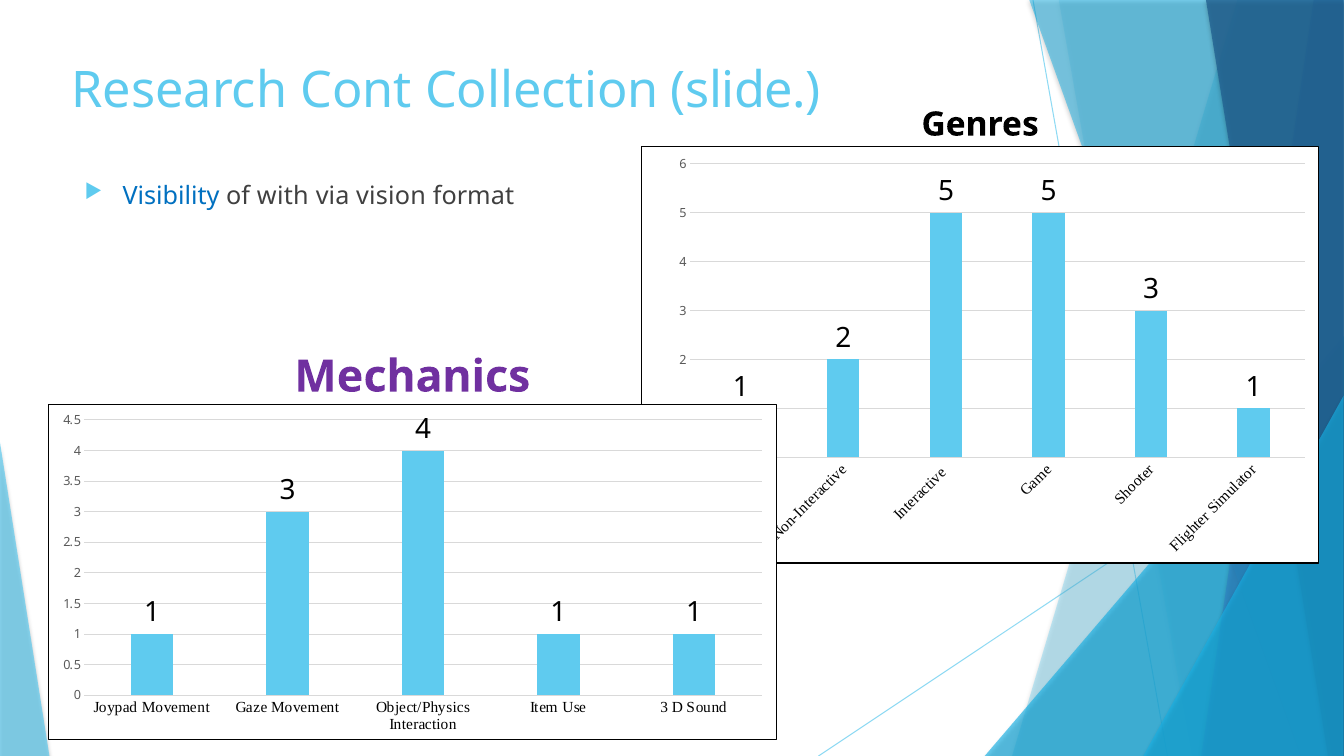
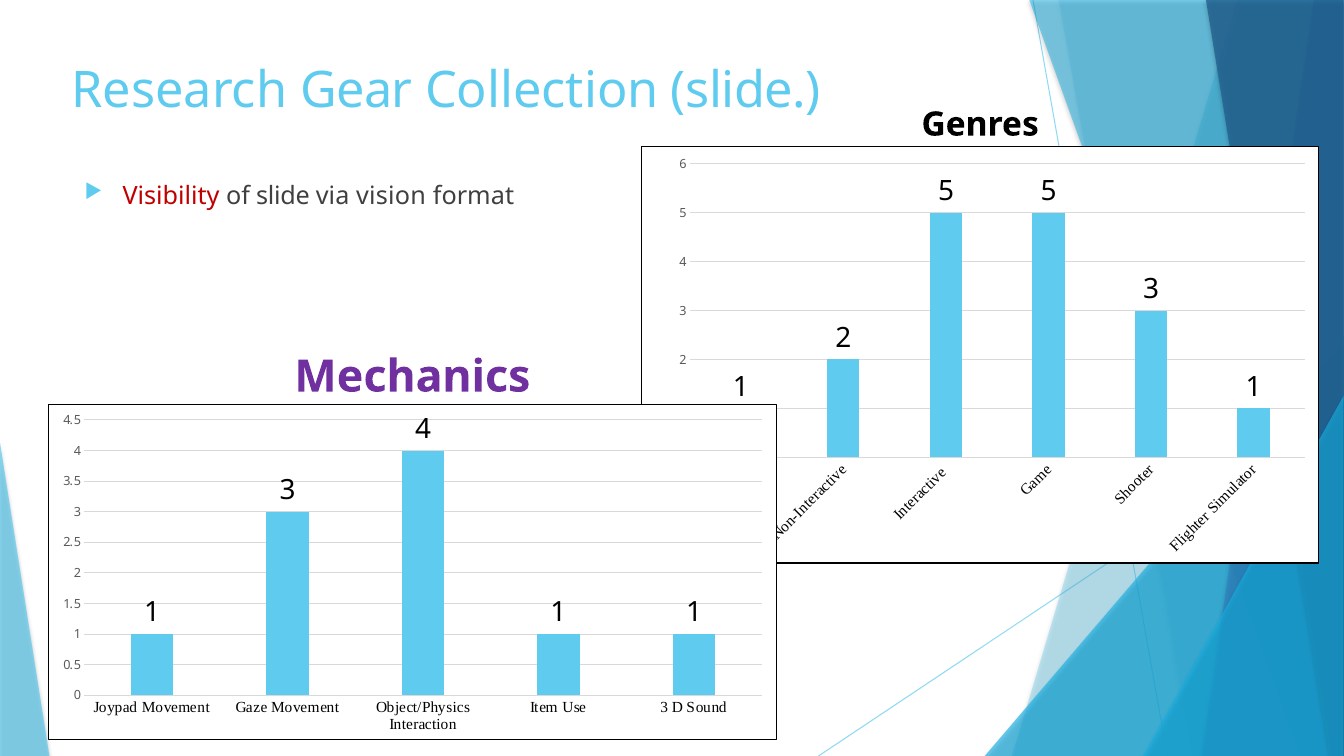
Cont: Cont -> Gear (356, 91)
Visibility colour: blue -> red (171, 196)
of with: with -> slide (283, 196)
